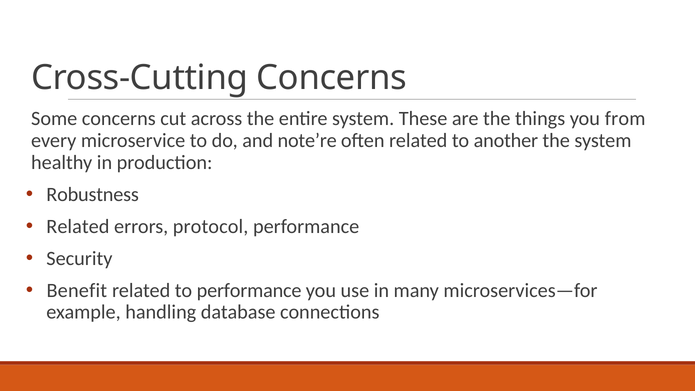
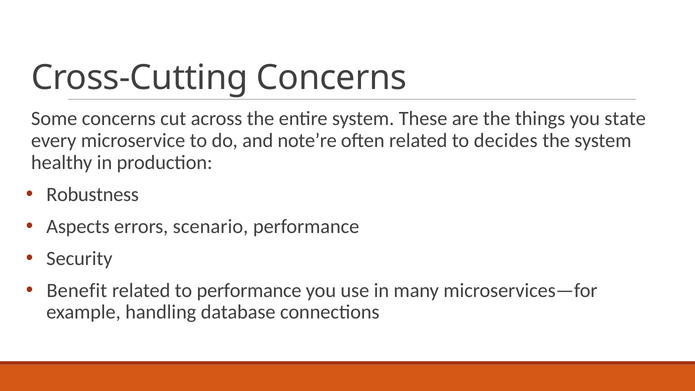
from: from -> state (625, 119)
another: another -> decides (506, 140)
Related: Related -> Aspects (78, 226)
protocol: protocol -> scenario (211, 226)
